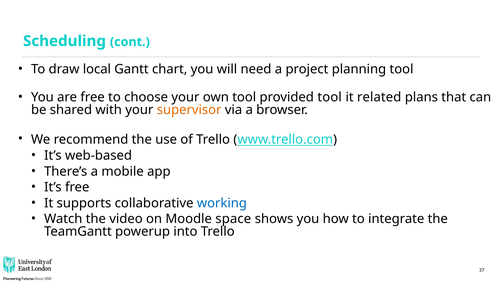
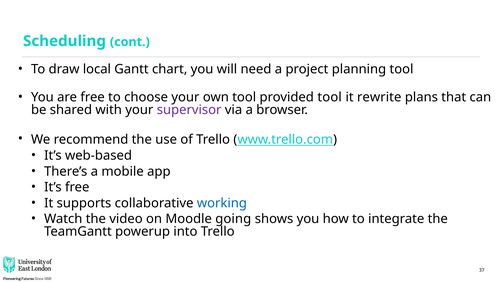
related: related -> rewrite (379, 97)
supervisor colour: orange -> purple (189, 110)
space: space -> going (233, 219)
